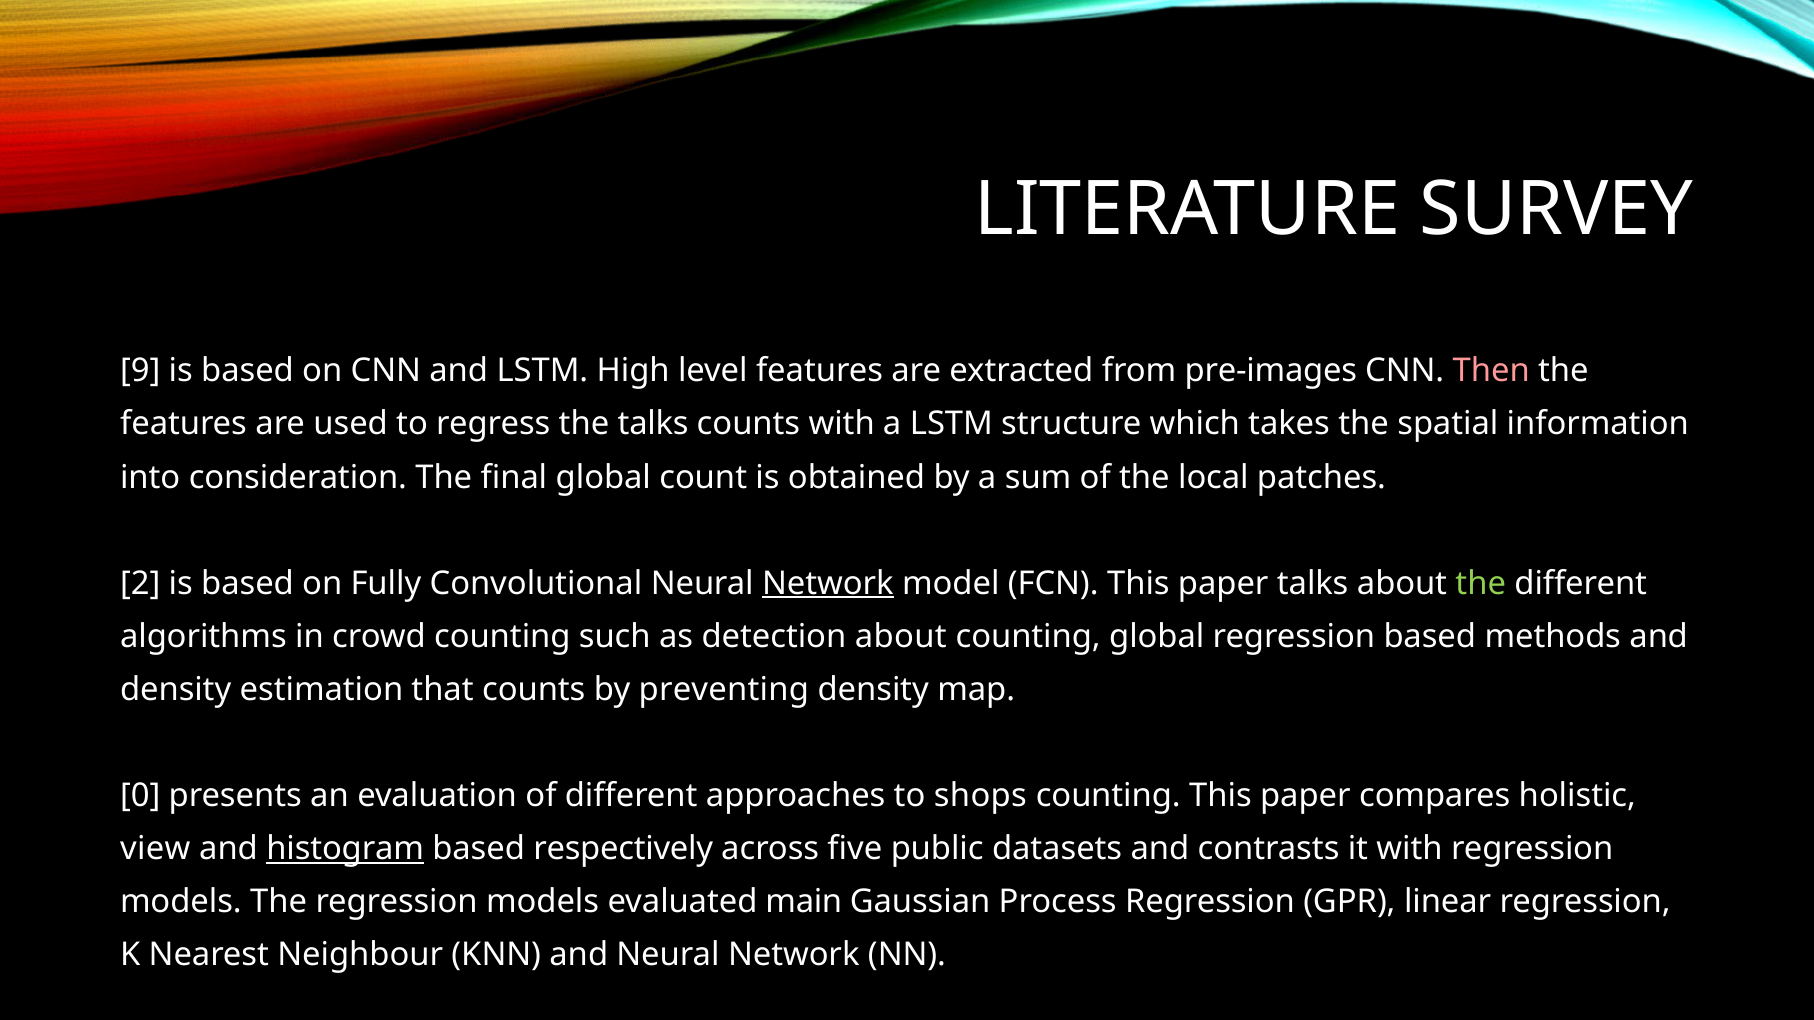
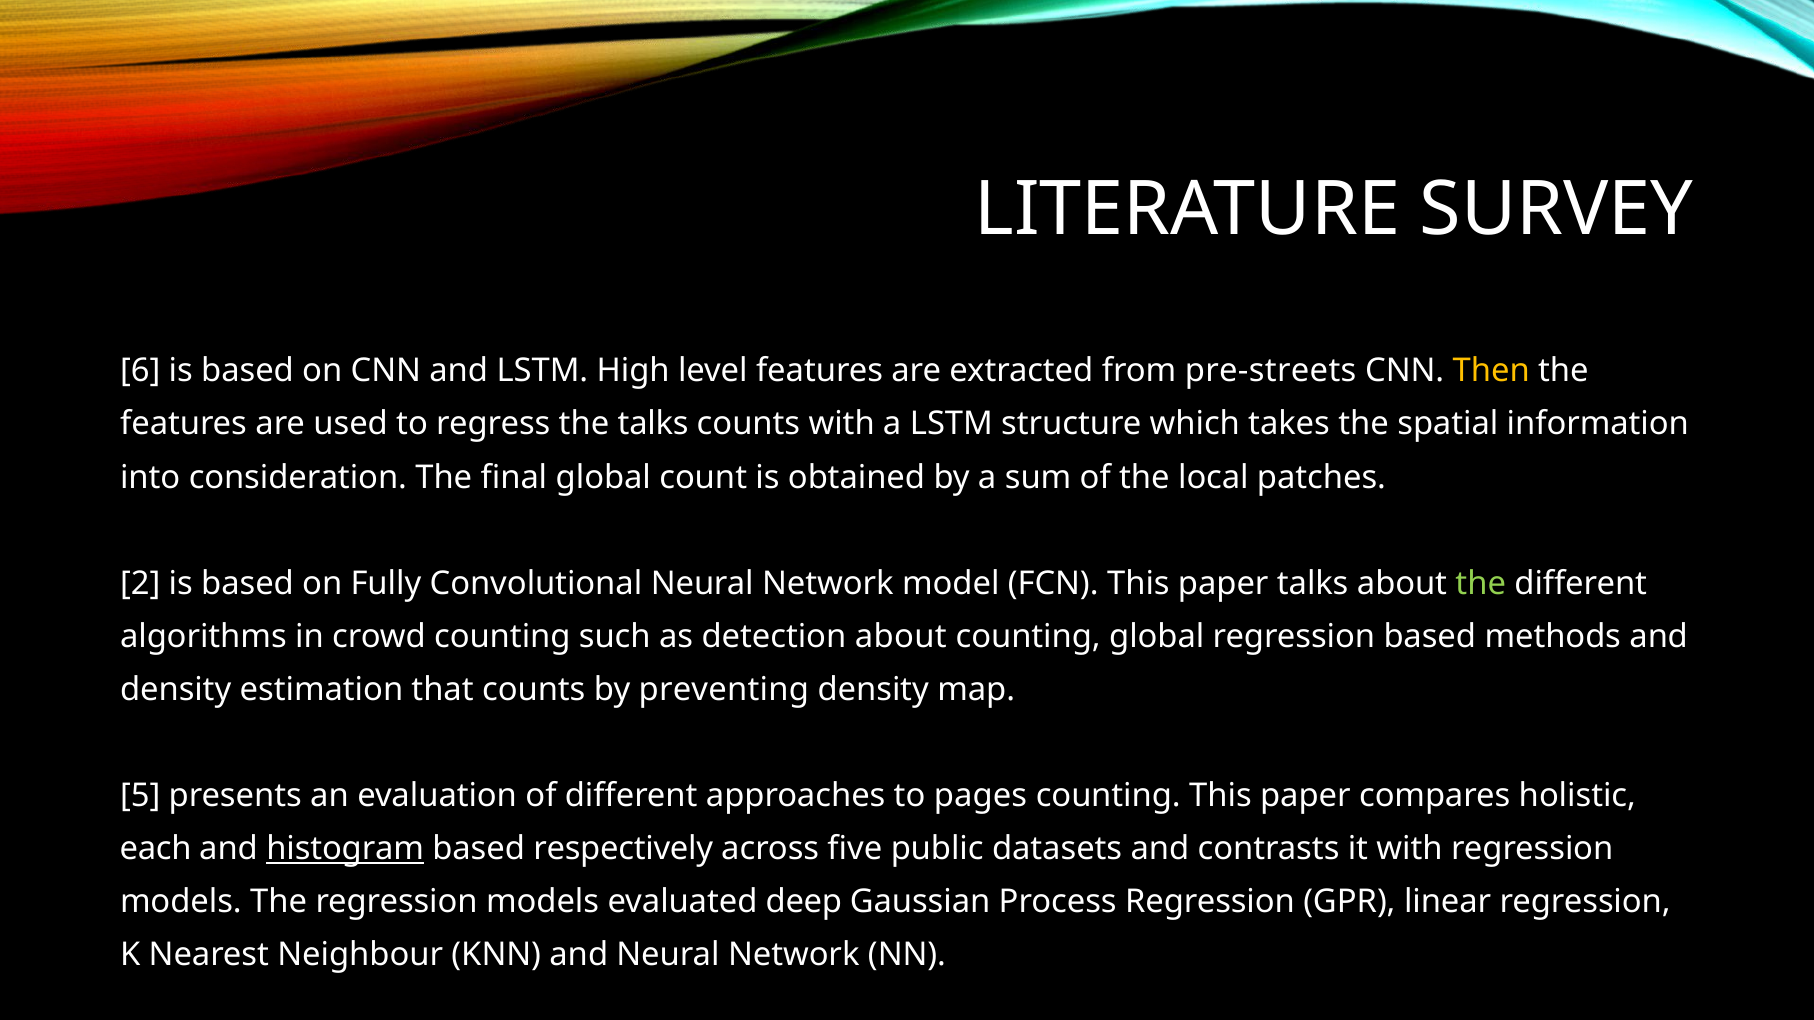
9: 9 -> 6 (140, 371)
pre-images: pre-images -> pre-streets (1271, 371)
Then colour: pink -> yellow (1491, 371)
Network underline: present -> none (828, 584)
0: 0 -> 5 (140, 796)
shops: shops -> pages (981, 796)
view: view -> each (156, 849)
main: main -> deep (804, 902)
